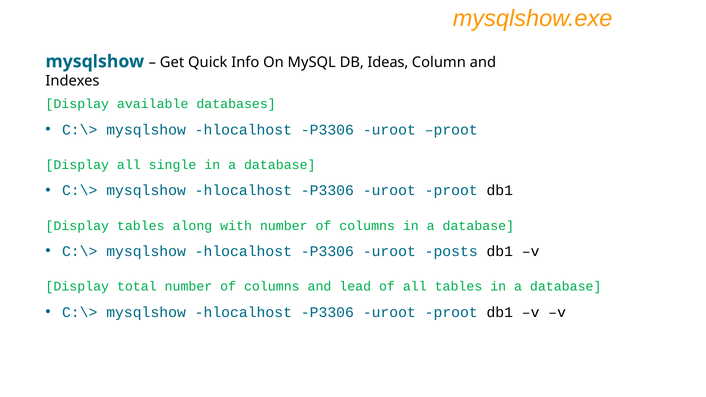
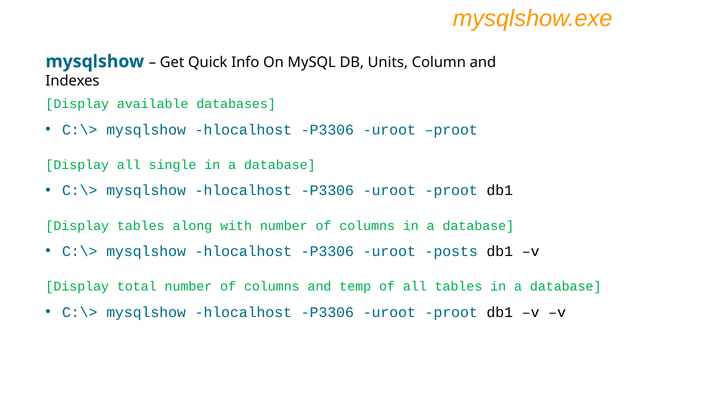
Ideas: Ideas -> Units (388, 62)
lead: lead -> temp (355, 287)
